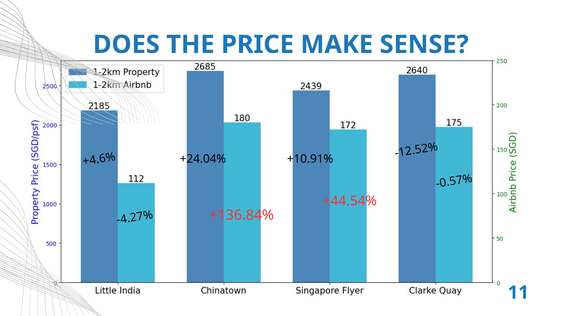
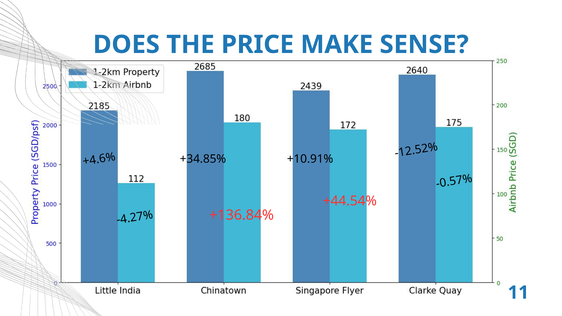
+24.04%: +24.04% -> +34.85% (203, 159)
